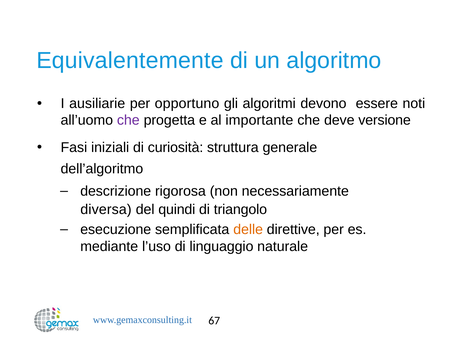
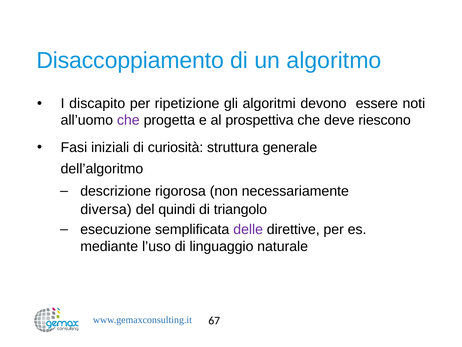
Equivalentemente: Equivalentemente -> Disaccoppiamento (130, 60)
ausiliarie: ausiliarie -> discapito (97, 103)
opportuno: opportuno -> ripetizione (187, 103)
importante: importante -> prospettiva (259, 120)
versione: versione -> riescono (385, 120)
delle colour: orange -> purple (248, 229)
